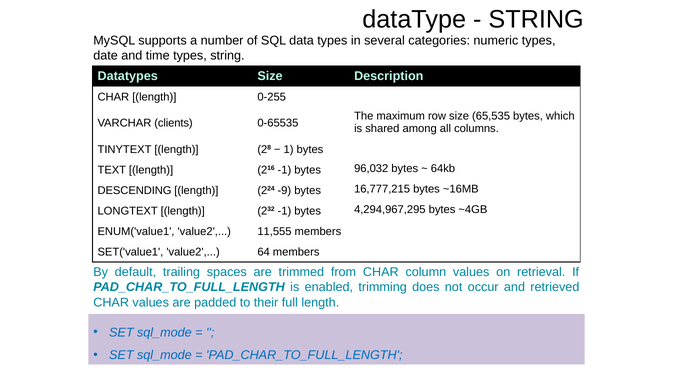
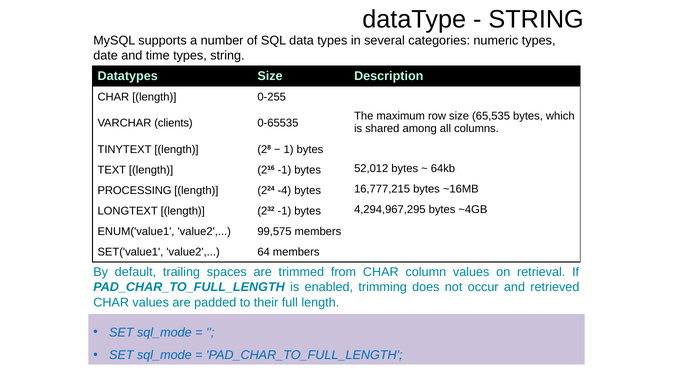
96,032: 96,032 -> 52,012 (371, 168)
DESCENDING: DESCENDING -> PROCESSING (135, 190)
-9: -9 -> -4 (284, 190)
11,555: 11,555 -> 99,575 (274, 231)
